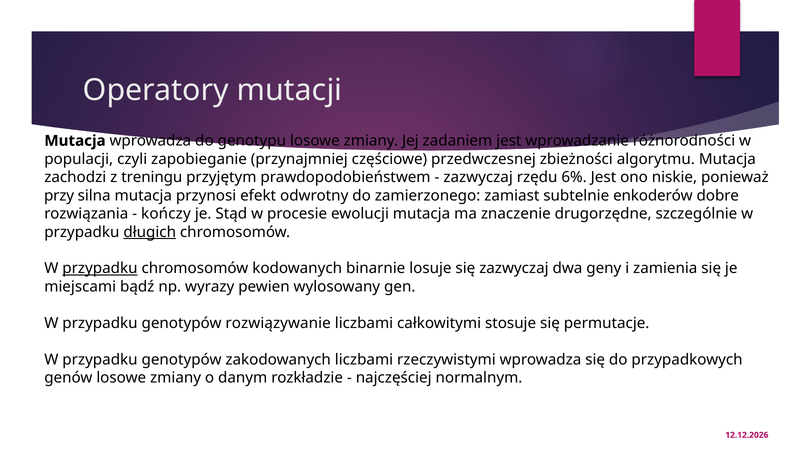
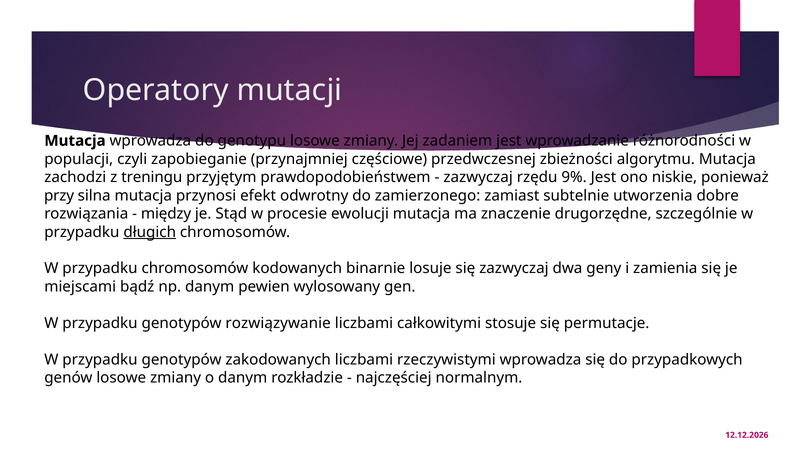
6%: 6% -> 9% (574, 177)
enkoderów: enkoderów -> utworzenia (653, 196)
kończy: kończy -> między (166, 214)
przypadku underline: present -> none (100, 269)
np wyrazy: wyrazy -> danym (210, 287)
